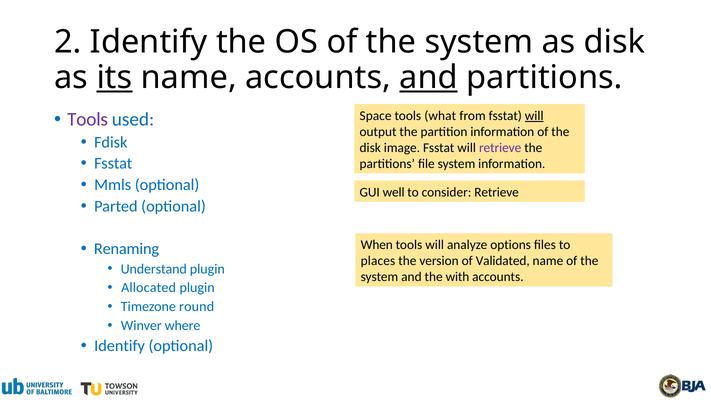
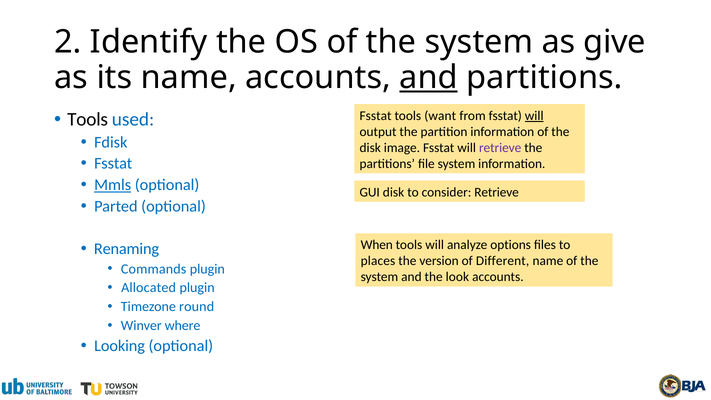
as disk: disk -> give (615, 42)
its underline: present -> none (114, 77)
Tools colour: purple -> black (88, 119)
Space: Space -> Fsstat (376, 116)
what: what -> want (440, 116)
Mmls underline: none -> present (113, 185)
GUI well: well -> disk (394, 192)
Validated: Validated -> Different (503, 261)
Understand: Understand -> Commands (154, 269)
with: with -> look (457, 277)
Identify: Identify -> Looking (120, 346)
